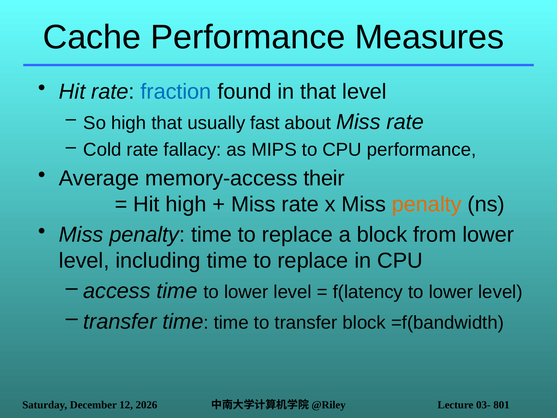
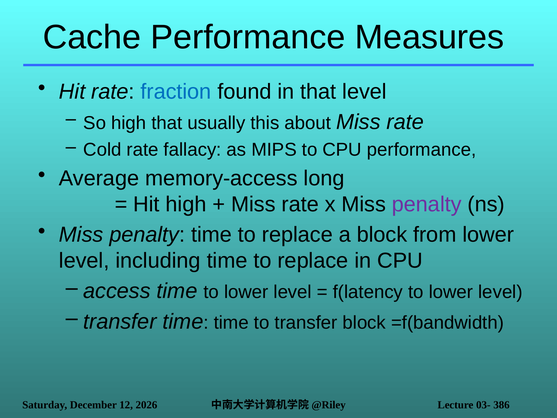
fast: fast -> this (265, 123)
their: their -> long (324, 178)
penalty colour: orange -> purple (427, 204)
801: 801 -> 386 (502, 405)
